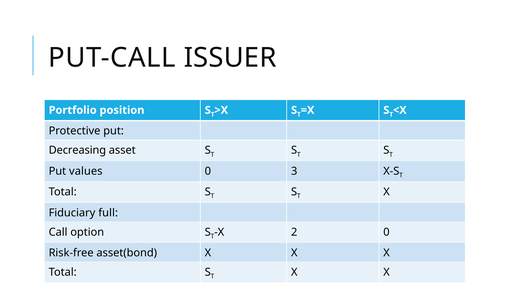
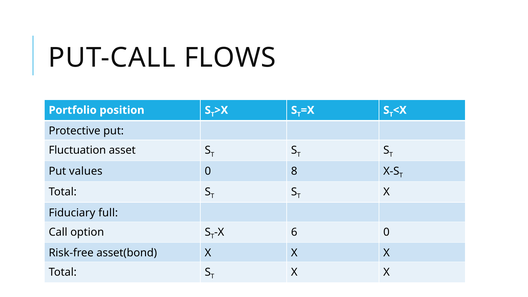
ISSUER: ISSUER -> FLOWS (230, 58)
Decreasing: Decreasing -> Fluctuation (77, 150)
3: 3 -> 8 (294, 171)
2: 2 -> 6 (294, 232)
